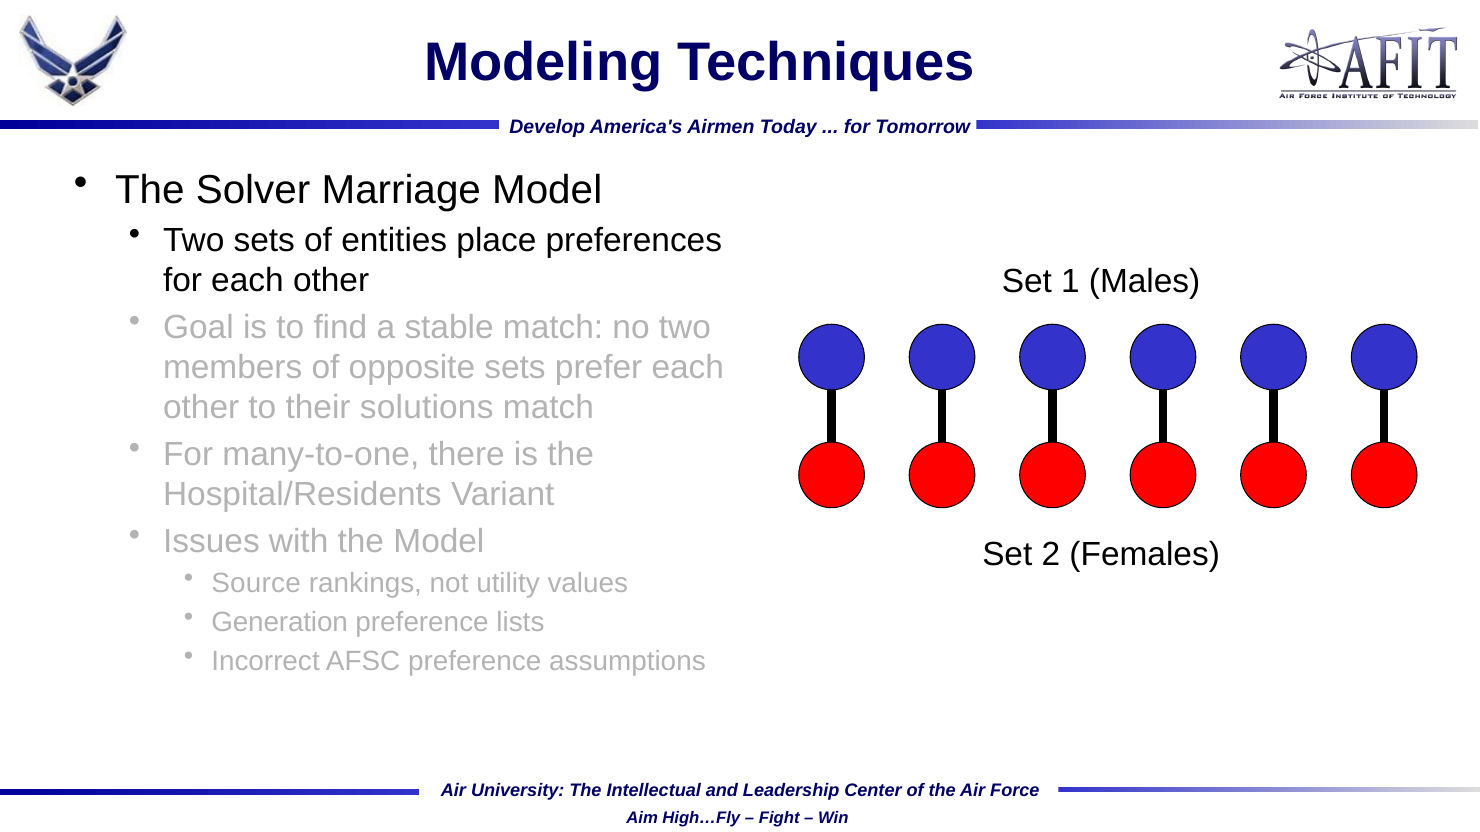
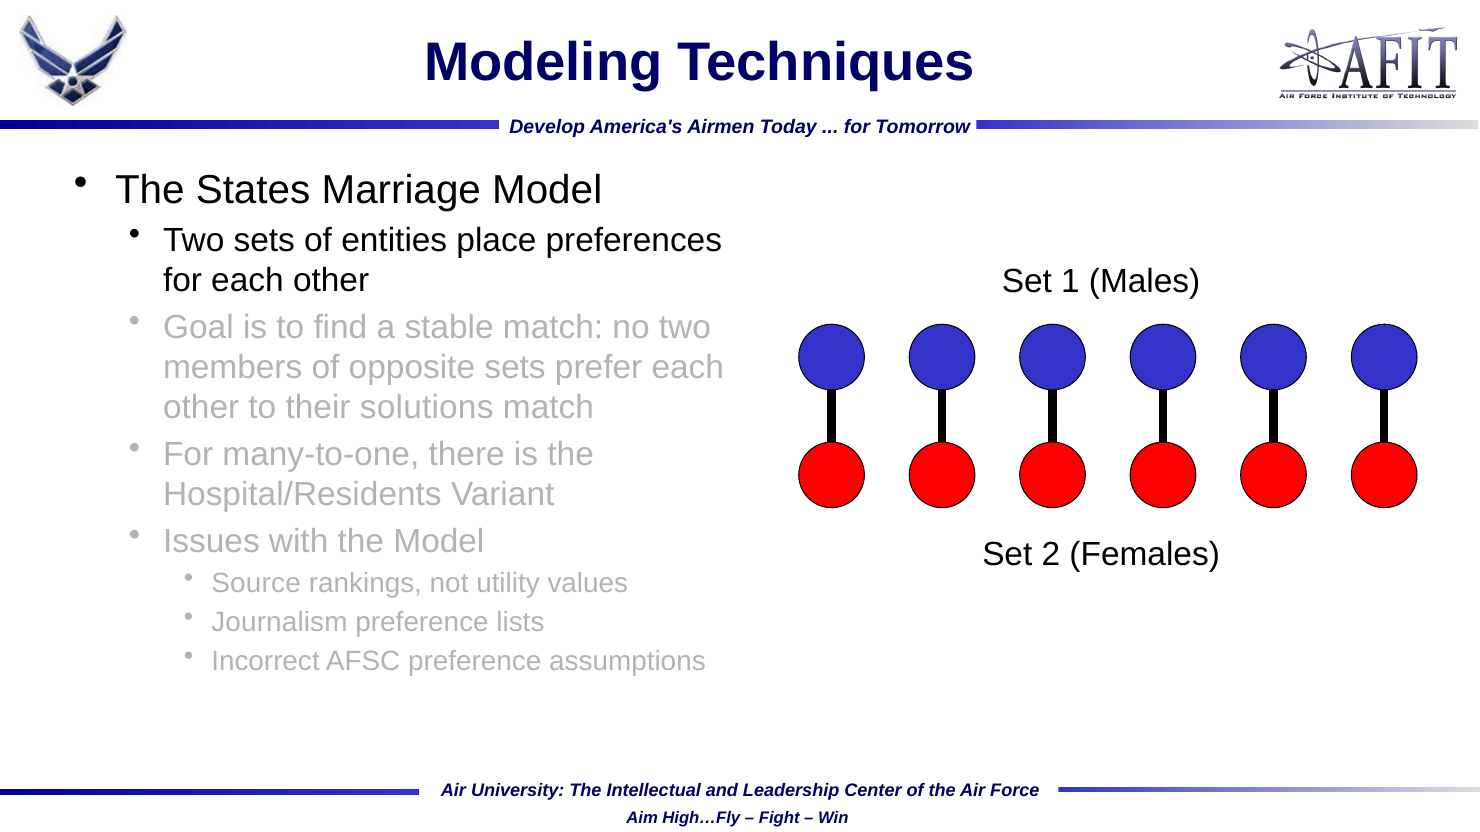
Solver: Solver -> States (253, 190)
Generation: Generation -> Journalism (279, 622)
